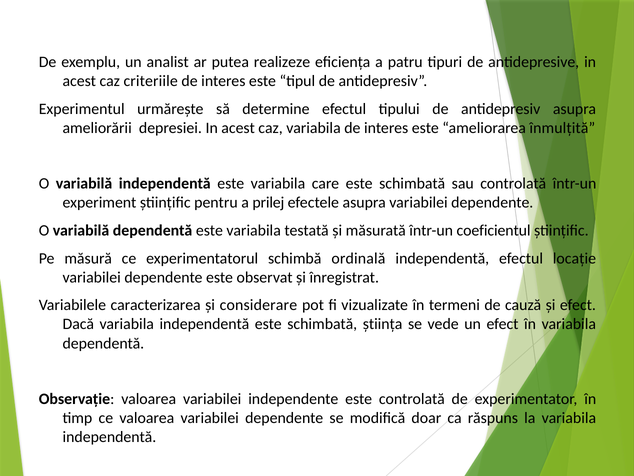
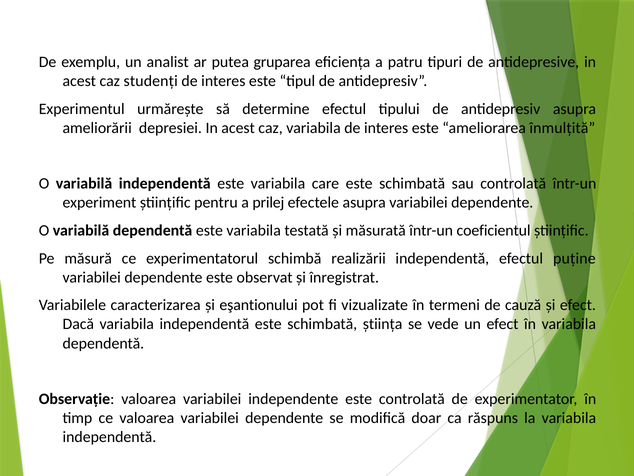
realizeze: realizeze -> gruparea (282, 62)
criteriile: criteriile -> studenți (151, 81)
ordinală: ordinală -> realizării (359, 258)
locație: locație -> puține (574, 258)
considerare: considerare -> eşantionului (259, 305)
